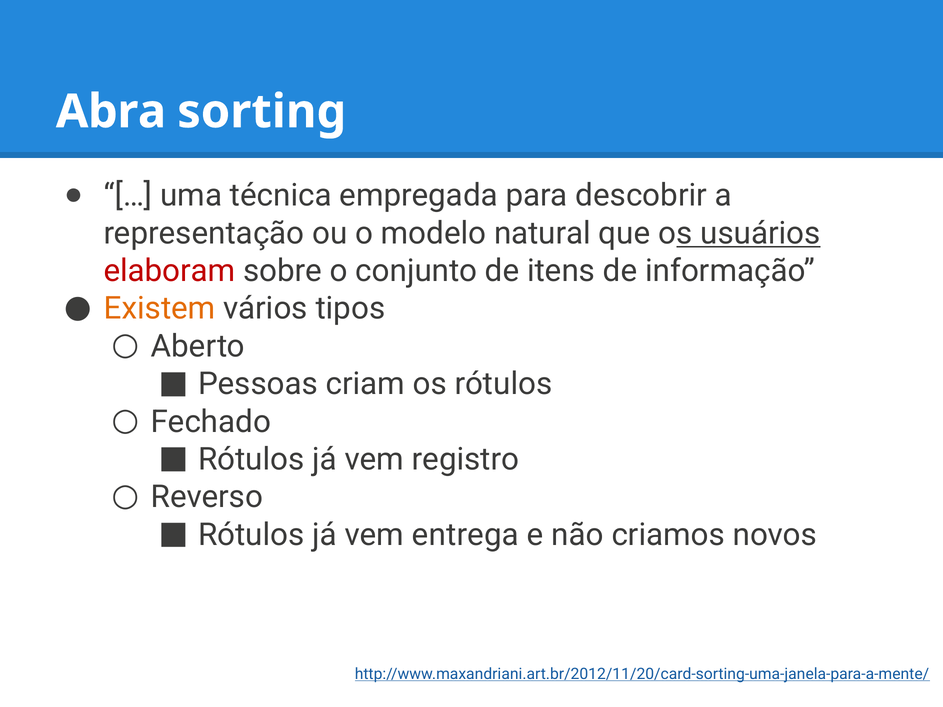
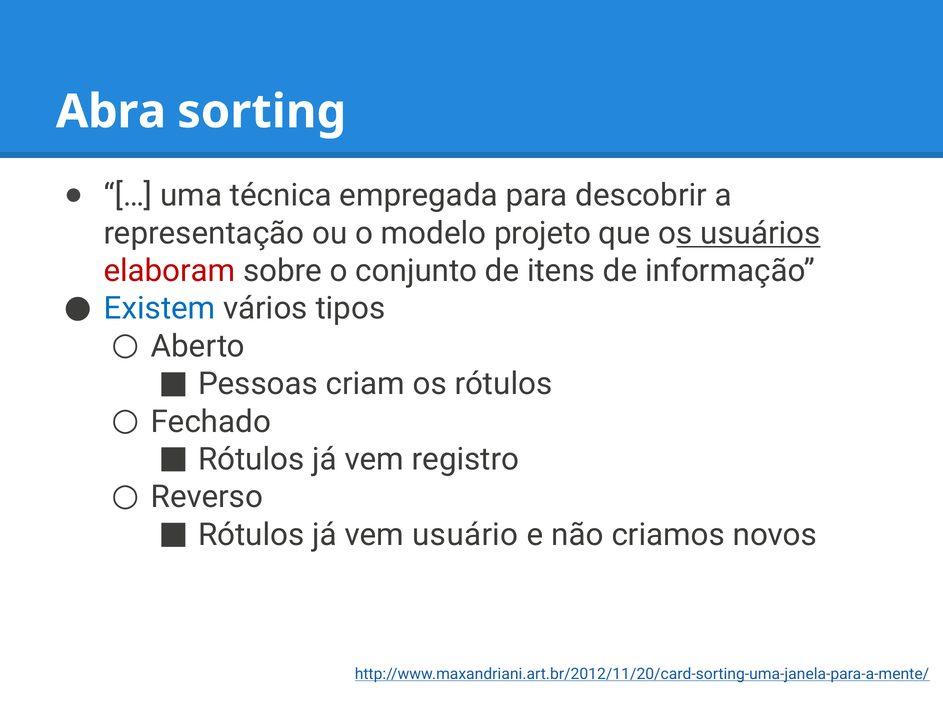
natural: natural -> projeto (543, 233)
Existem colour: orange -> blue (160, 309)
entrega: entrega -> usuário (465, 535)
